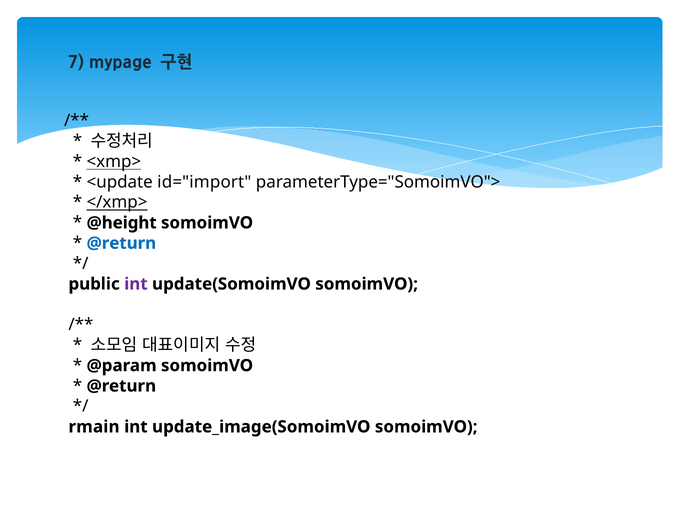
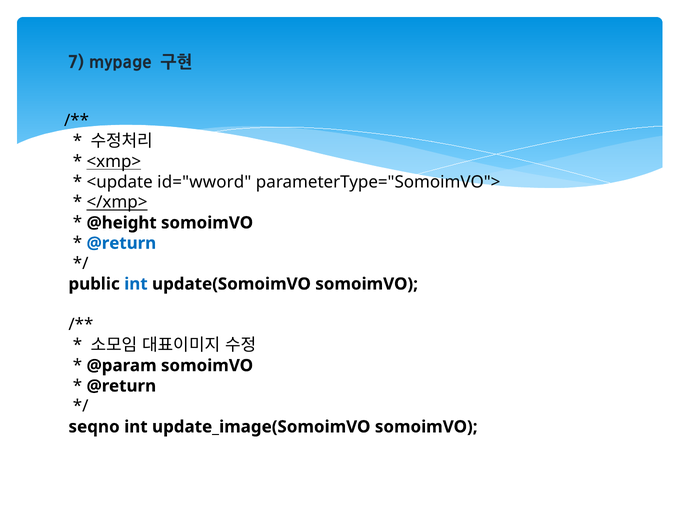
id="import: id="import -> id="wword (204, 182)
int colour: purple -> blue (136, 284)
rmain: rmain -> seqno (94, 426)
